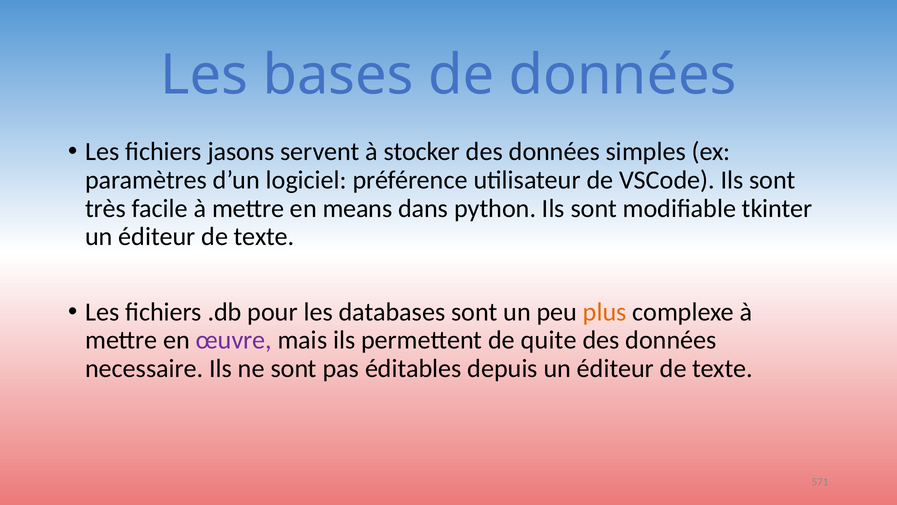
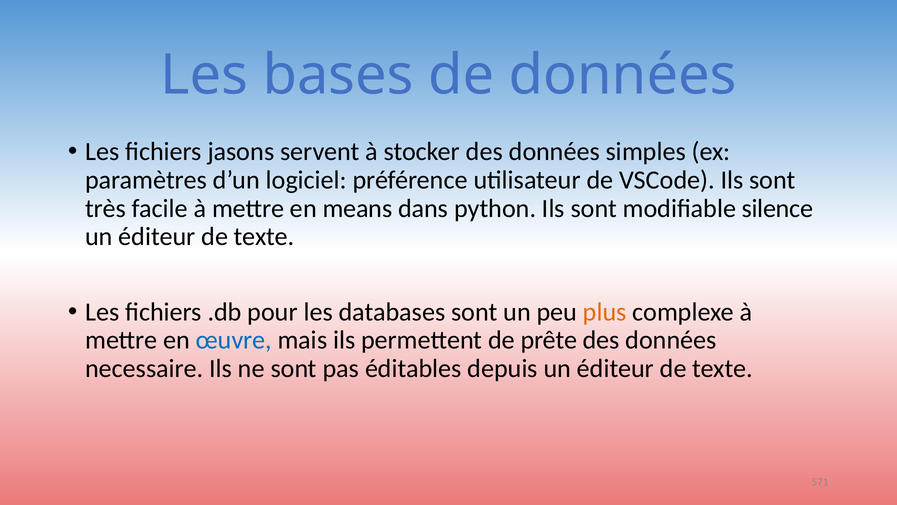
tkinter: tkinter -> silence (777, 208)
œuvre colour: purple -> blue (234, 340)
quite: quite -> prête (549, 340)
